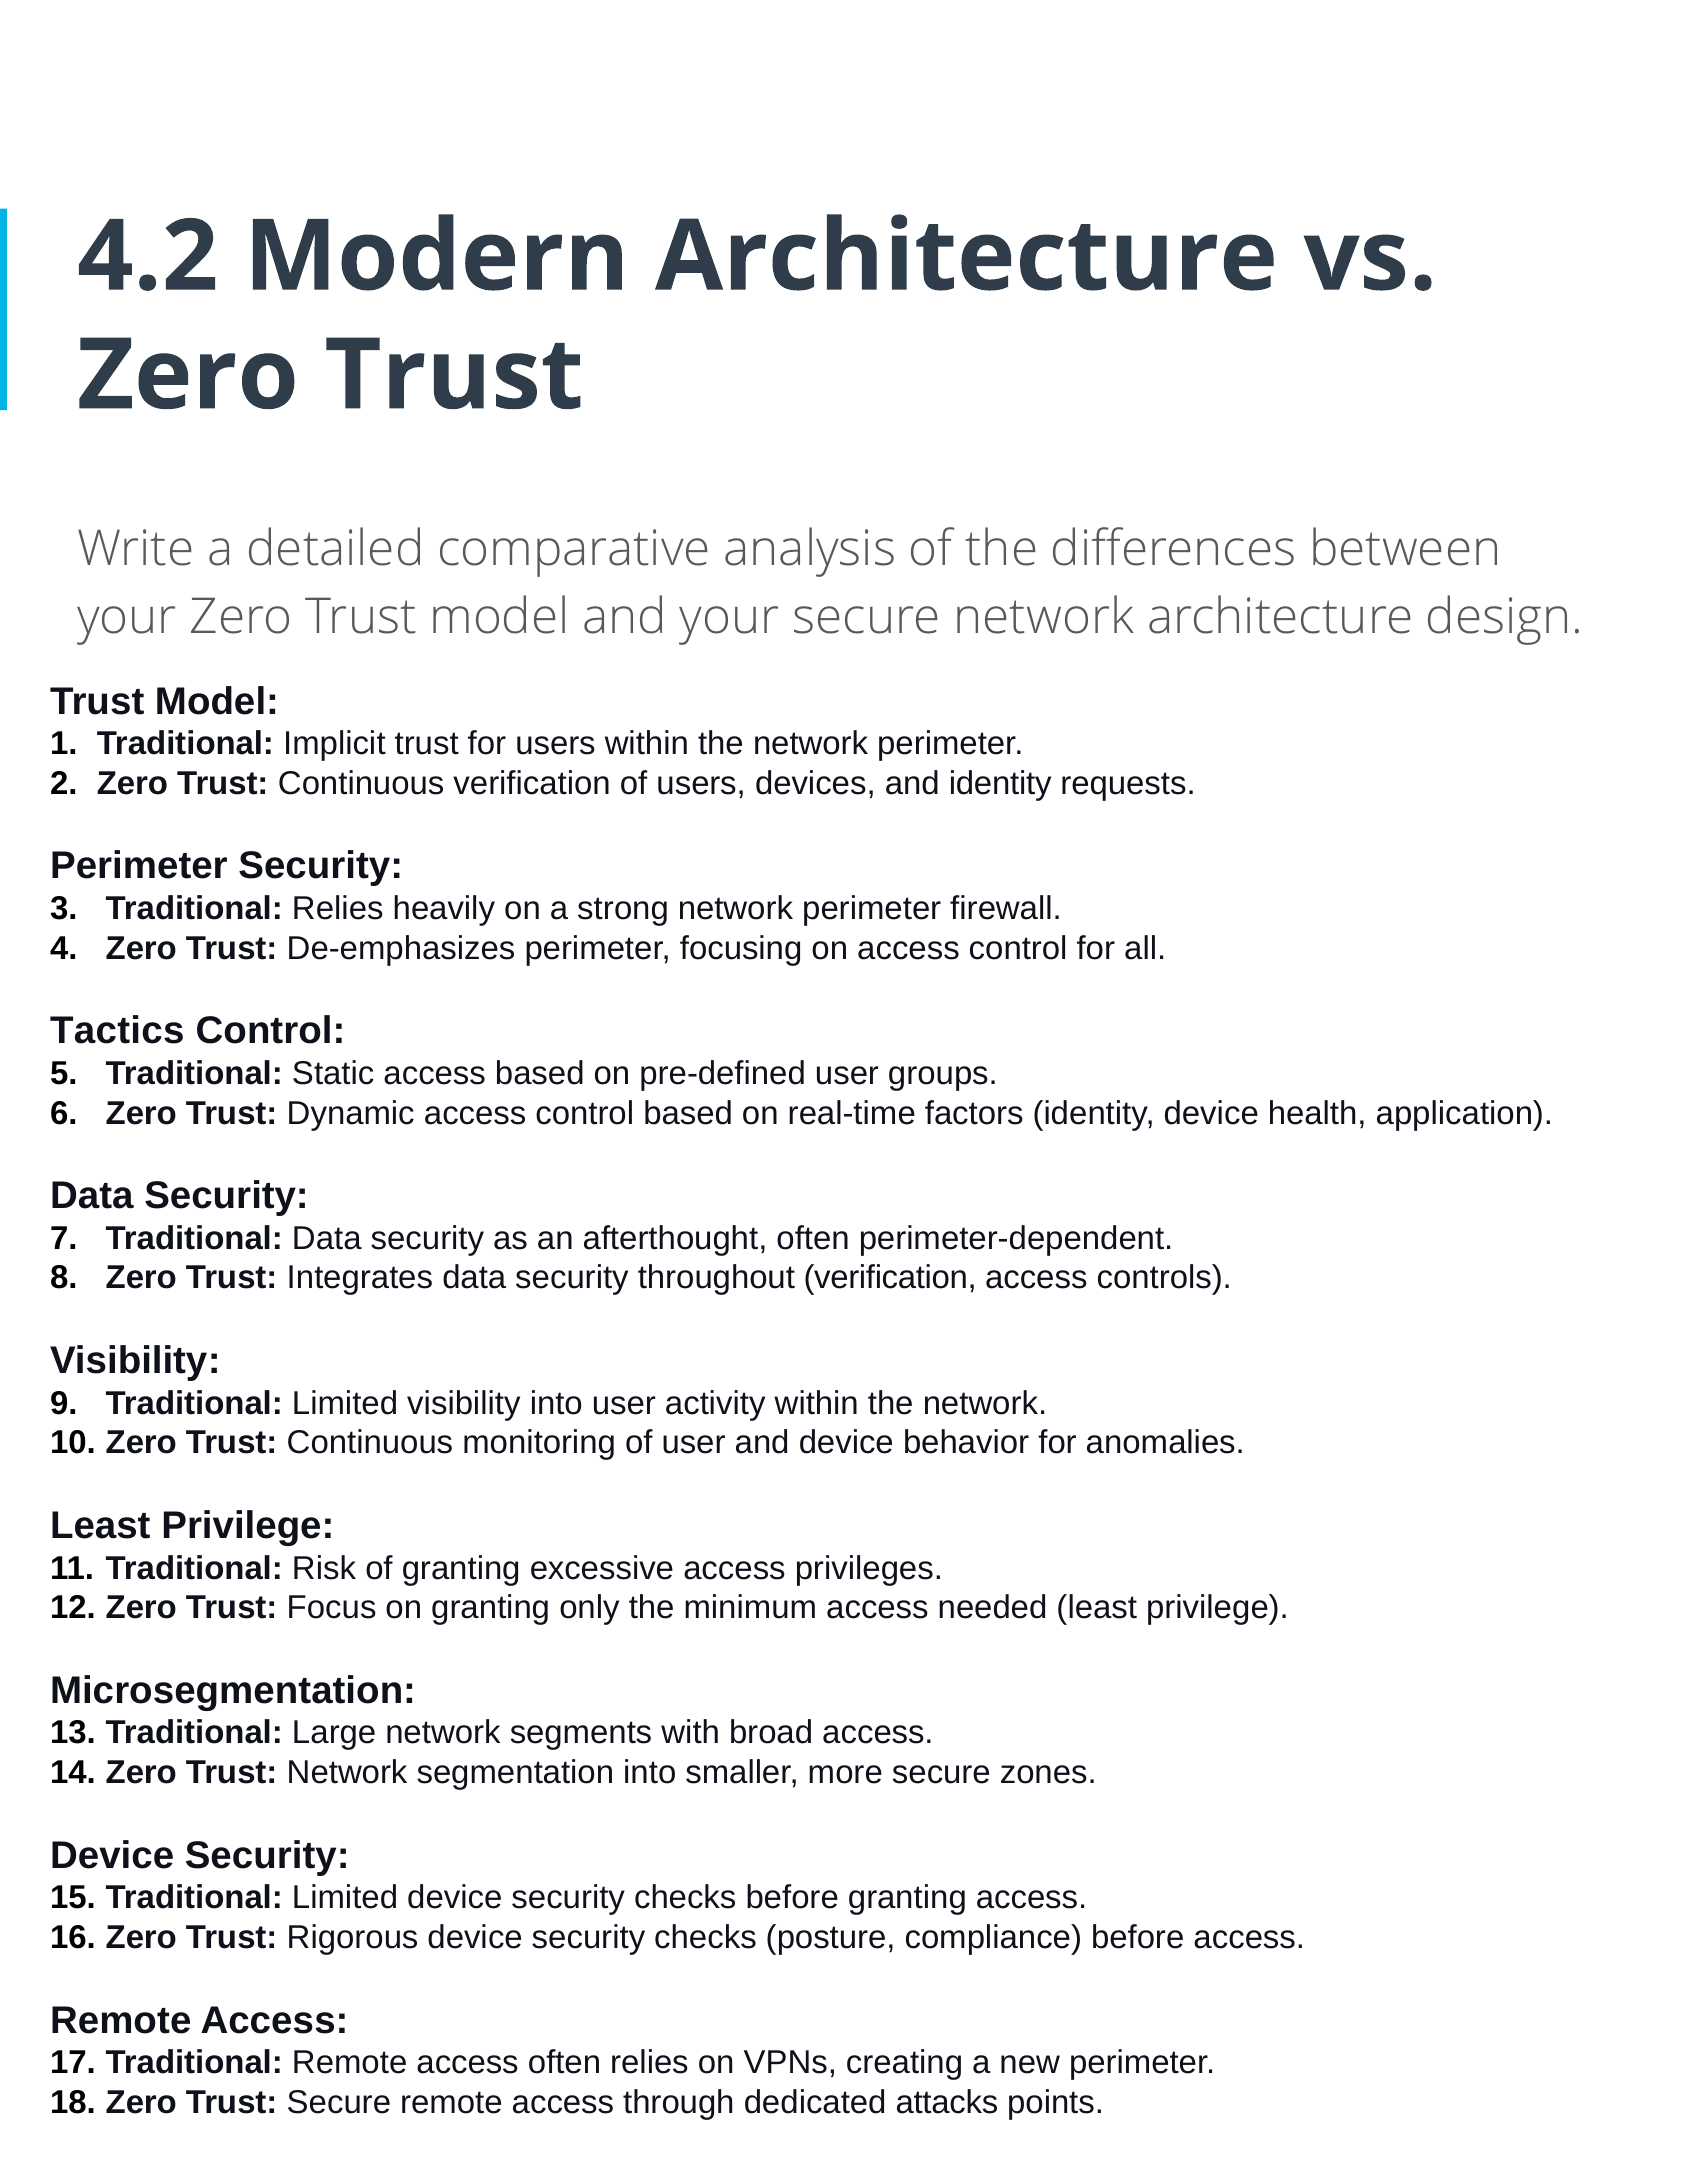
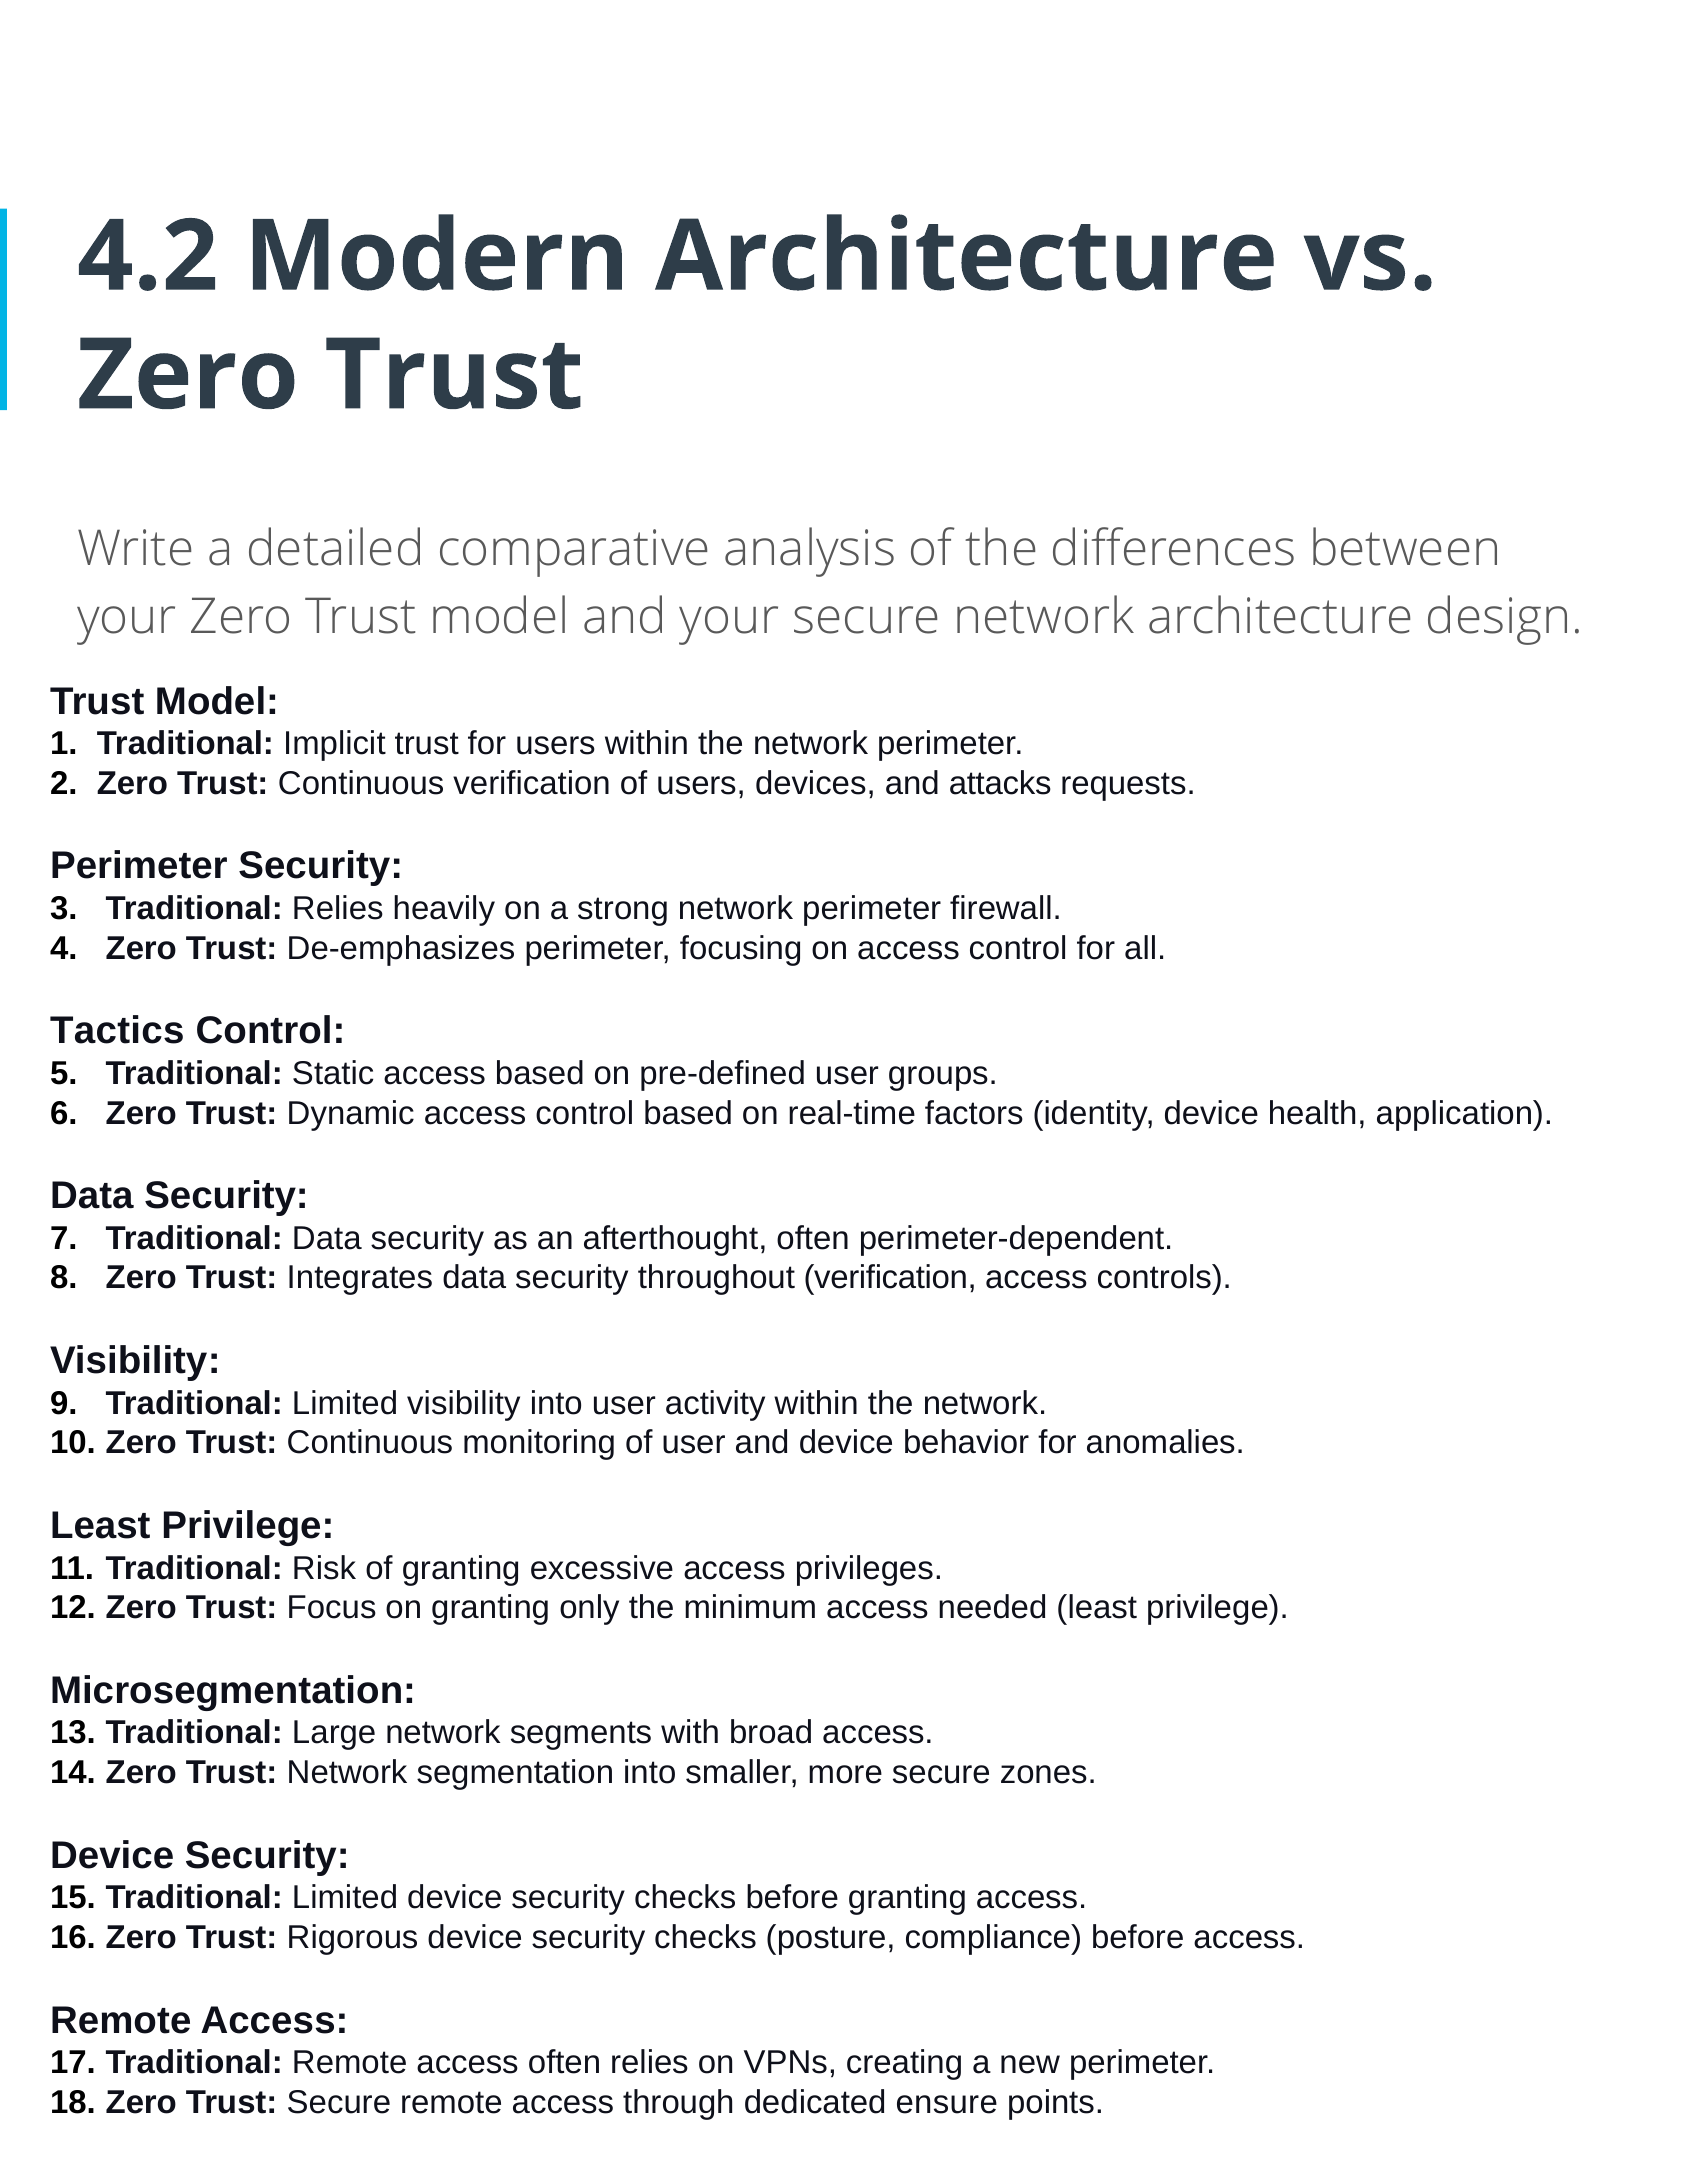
and identity: identity -> attacks (1000, 783)
attacks: attacks -> ensure (947, 2102)
